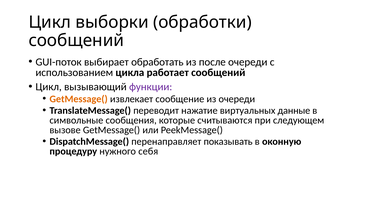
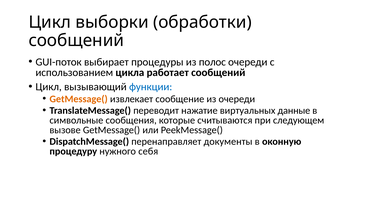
обработать: обработать -> процедуры (157, 62)
после: после -> полос (212, 62)
функции colour: purple -> blue (151, 87)
показывать: показывать -> документы (228, 142)
